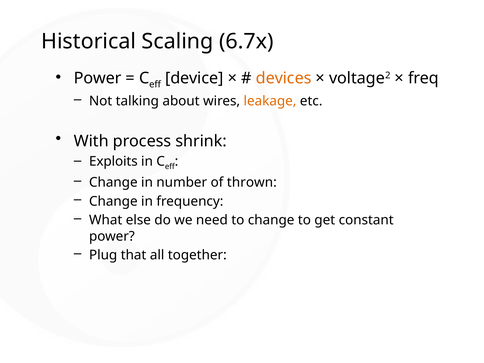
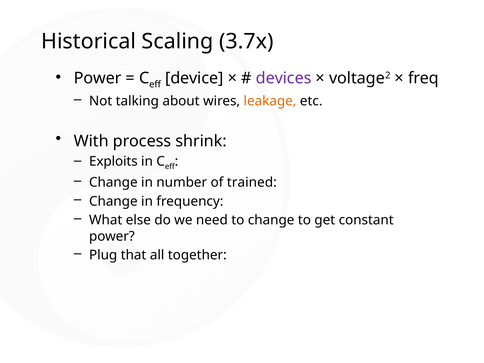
6.7x: 6.7x -> 3.7x (246, 41)
devices colour: orange -> purple (284, 78)
thrown: thrown -> trained (252, 182)
